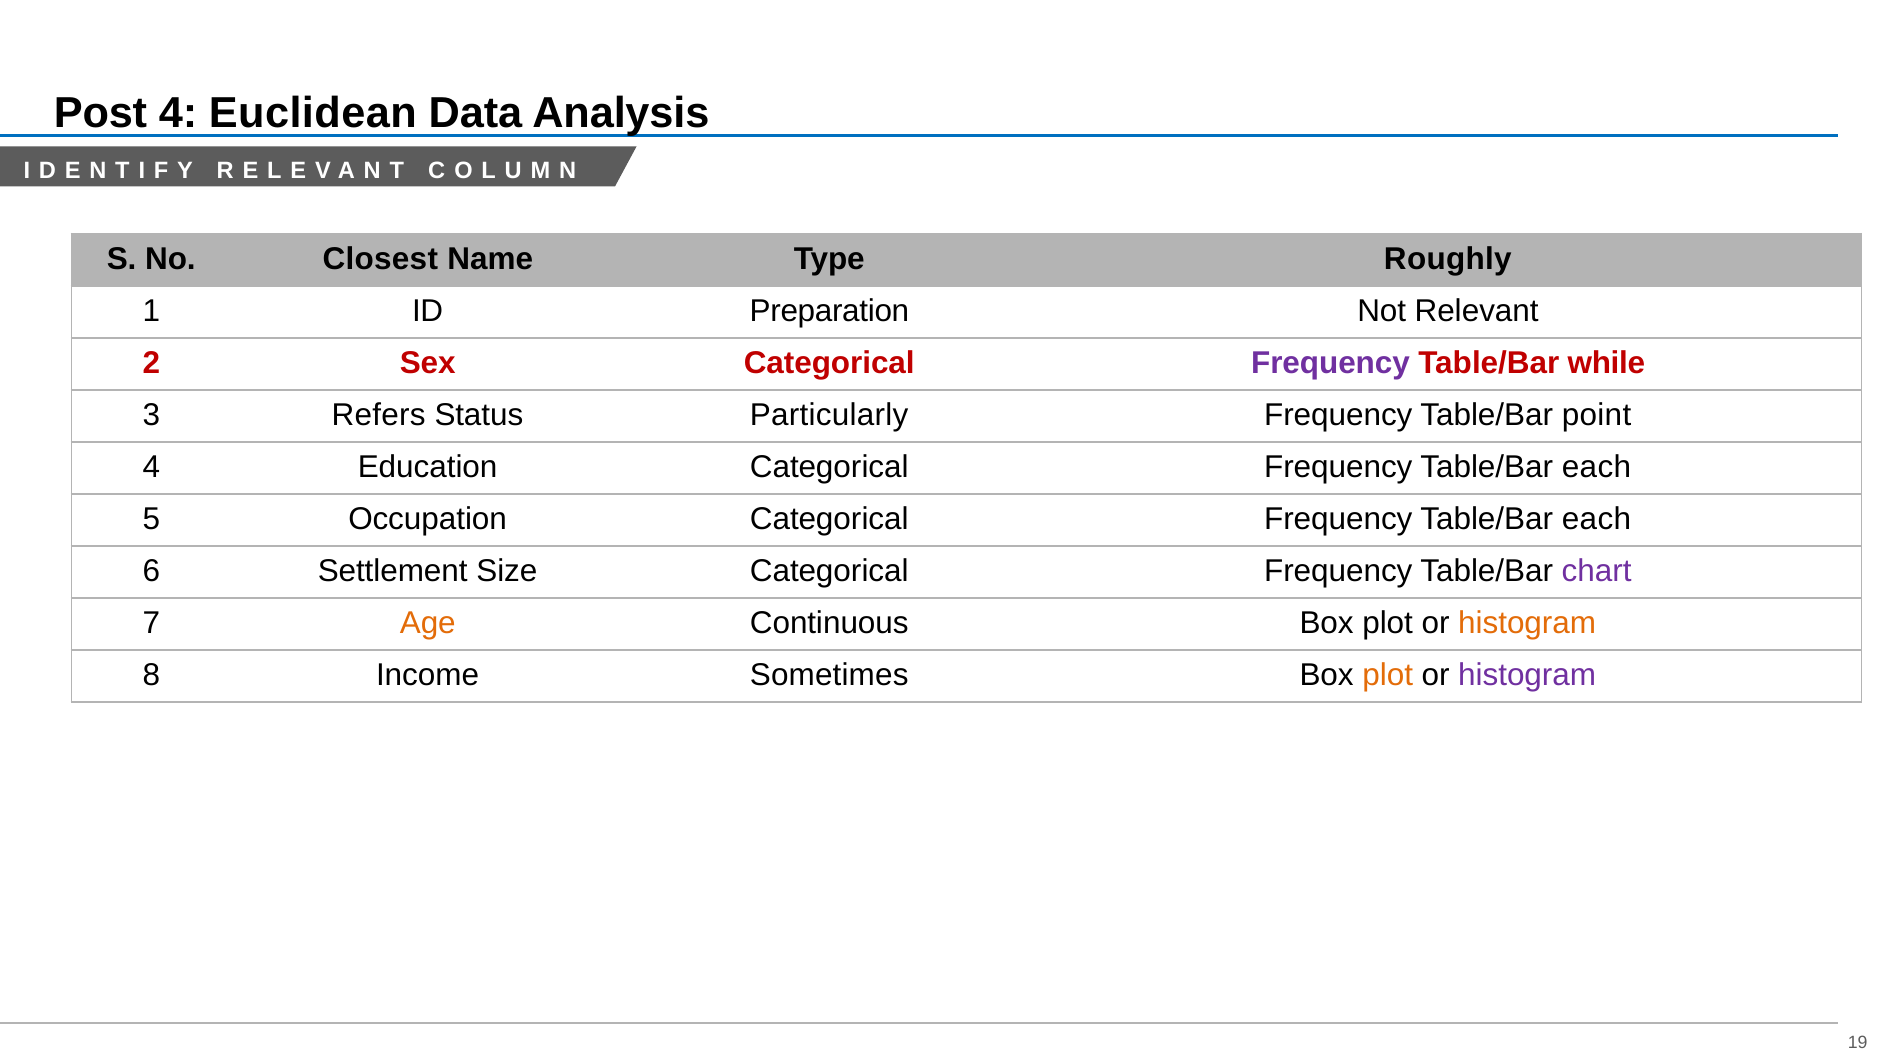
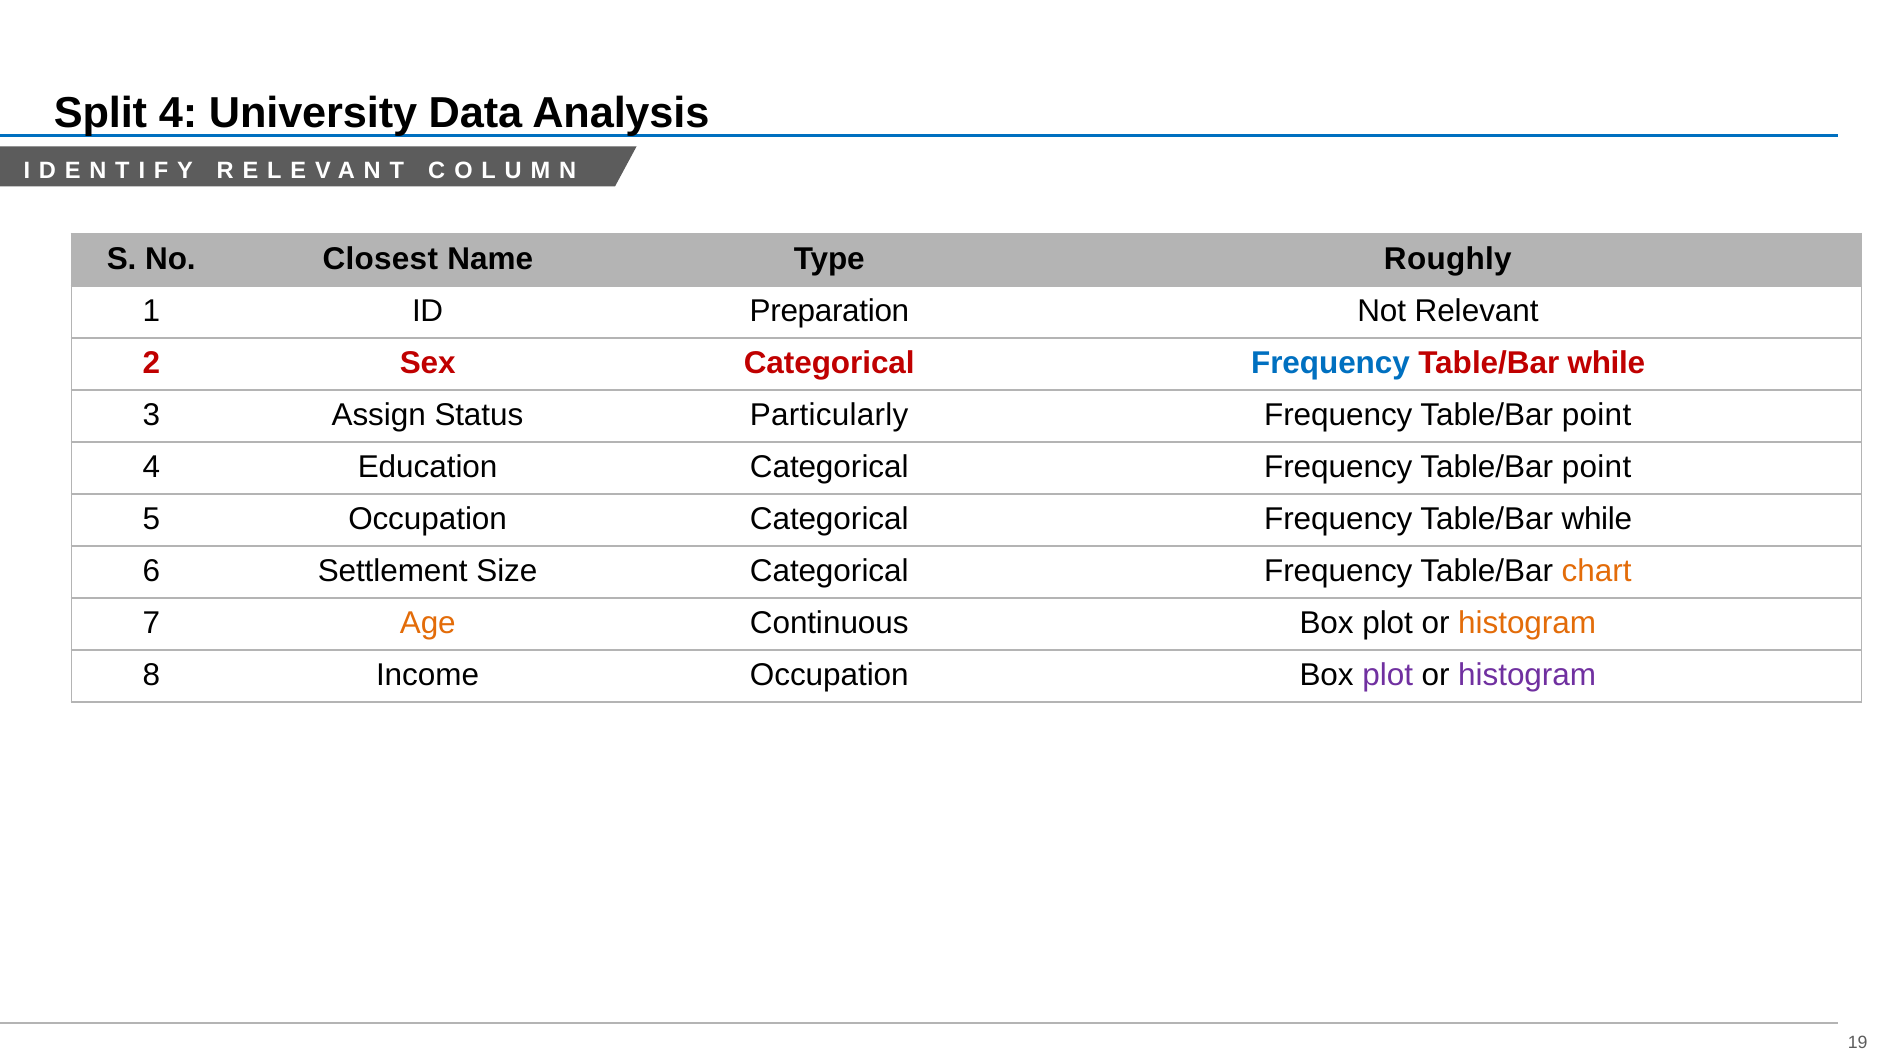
Post: Post -> Split (100, 113)
Euclidean: Euclidean -> University (313, 113)
Frequency colour: purple -> blue (1330, 363)
Refers: Refers -> Assign (379, 415)
each: each -> point (1596, 467)
each: each -> while (1597, 519)
chart colour: purple -> orange (1597, 571)
Income Sometimes: Sometimes -> Occupation (829, 675)
plot colour: orange -> purple (1388, 675)
